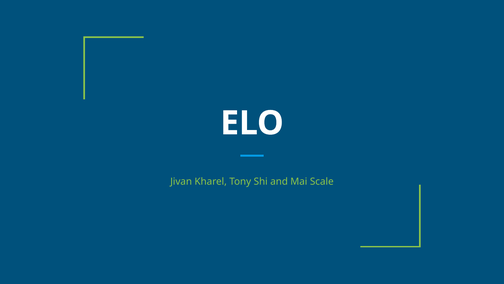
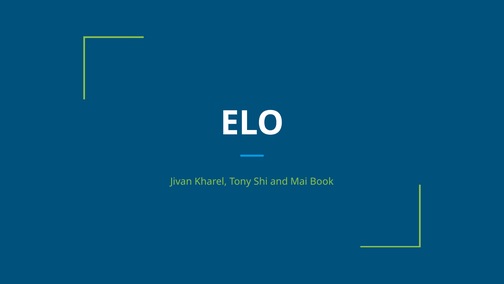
Scale: Scale -> Book (322, 181)
